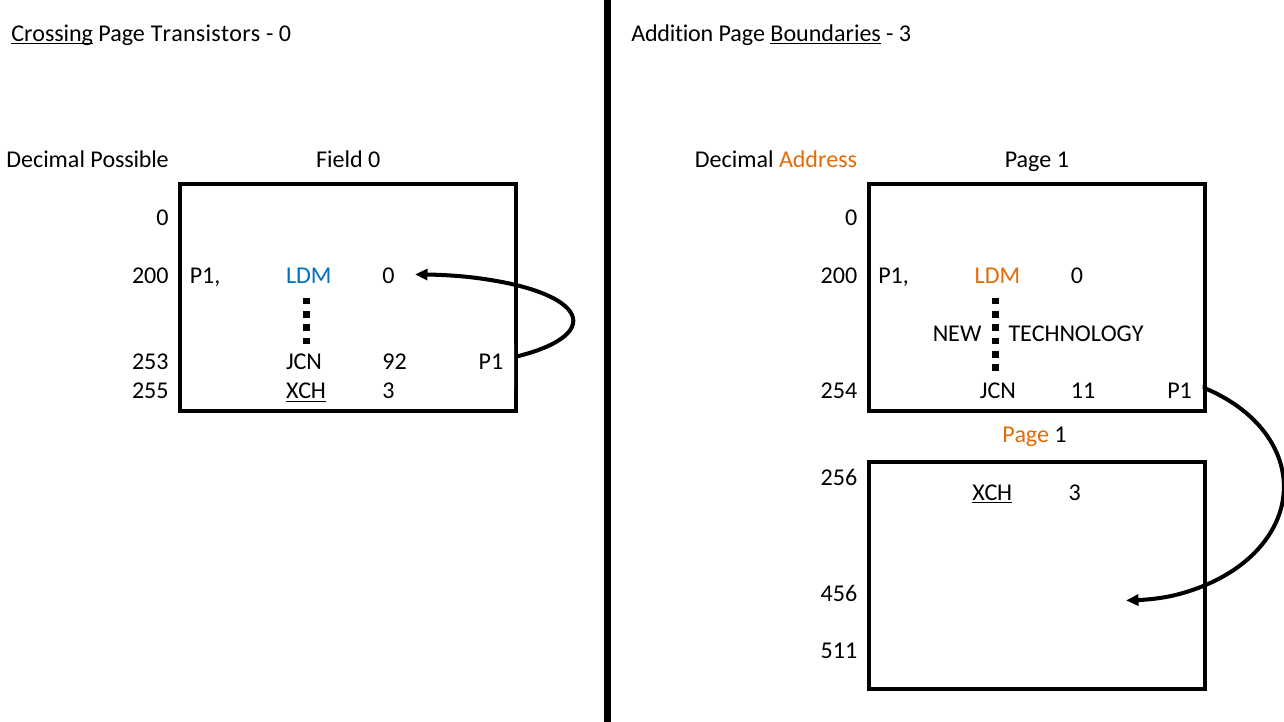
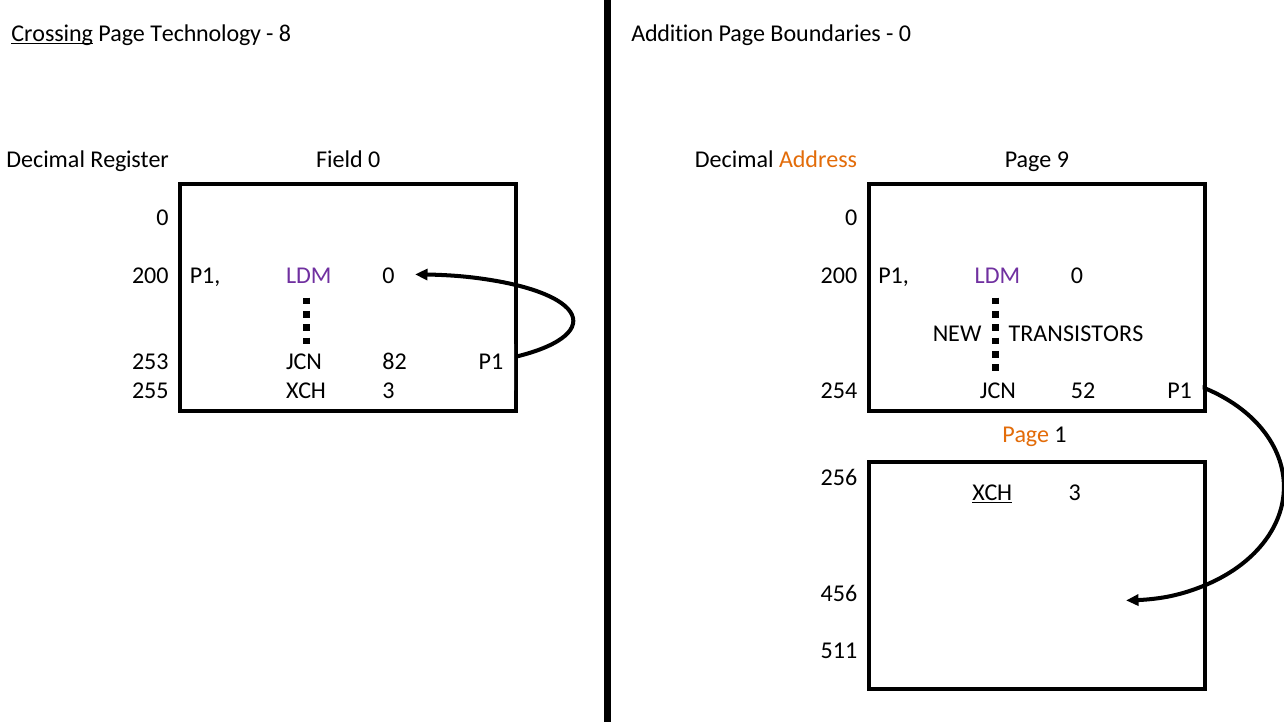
Transistors: Transistors -> Technology (206, 33)
0: 0 -> 8 (285, 33)
Boundaries underline: present -> none (826, 33)
3: 3 -> 0 (905, 33)
Possible: Possible -> Register (130, 160)
1: 1 -> 9 (1063, 160)
LDM colour: blue -> purple (309, 275)
LDM colour: orange -> purple (997, 275)
TECHNOLOGY: TECHNOLOGY -> TRANSISTORS (1076, 333)
92: 92 -> 82 (395, 362)
XCH underline: present -> none (306, 391)
11: 11 -> 52 (1083, 391)
